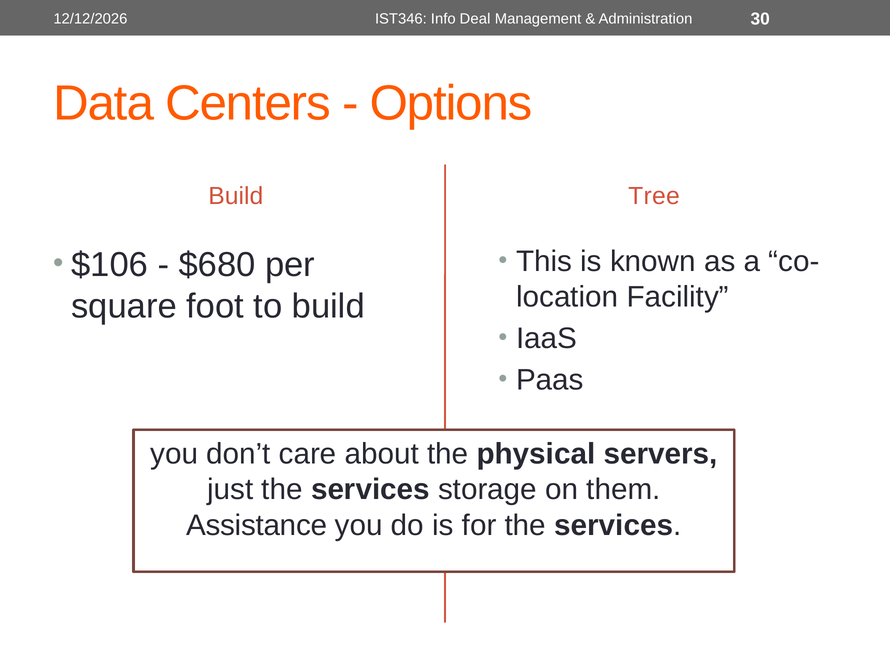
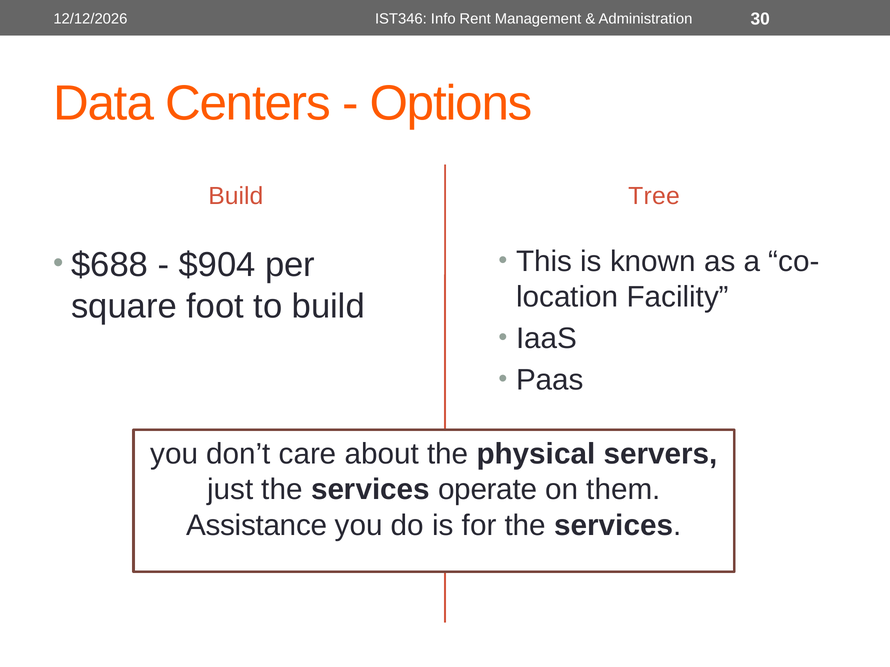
Deal: Deal -> Rent (475, 19)
$106: $106 -> $688 (110, 265)
$680: $680 -> $904 (217, 265)
storage: storage -> operate (488, 490)
